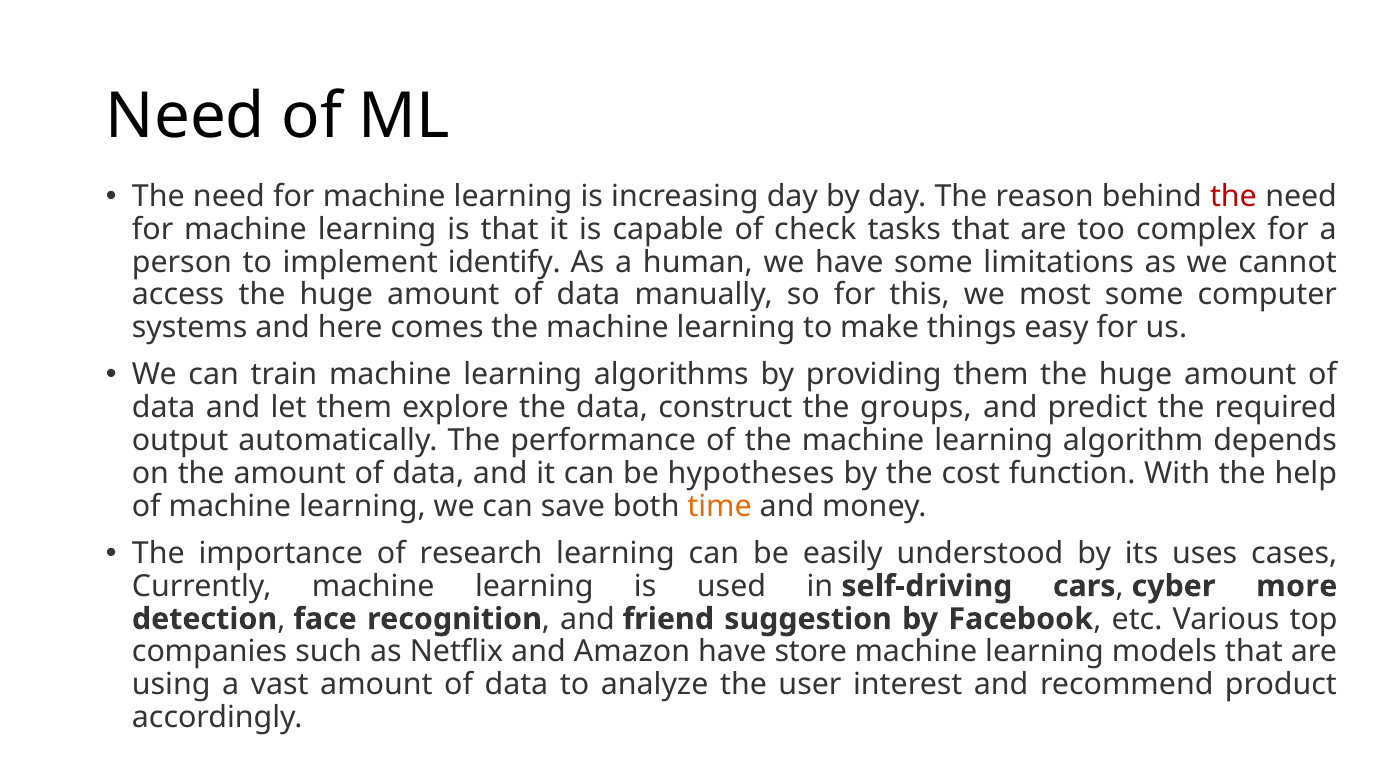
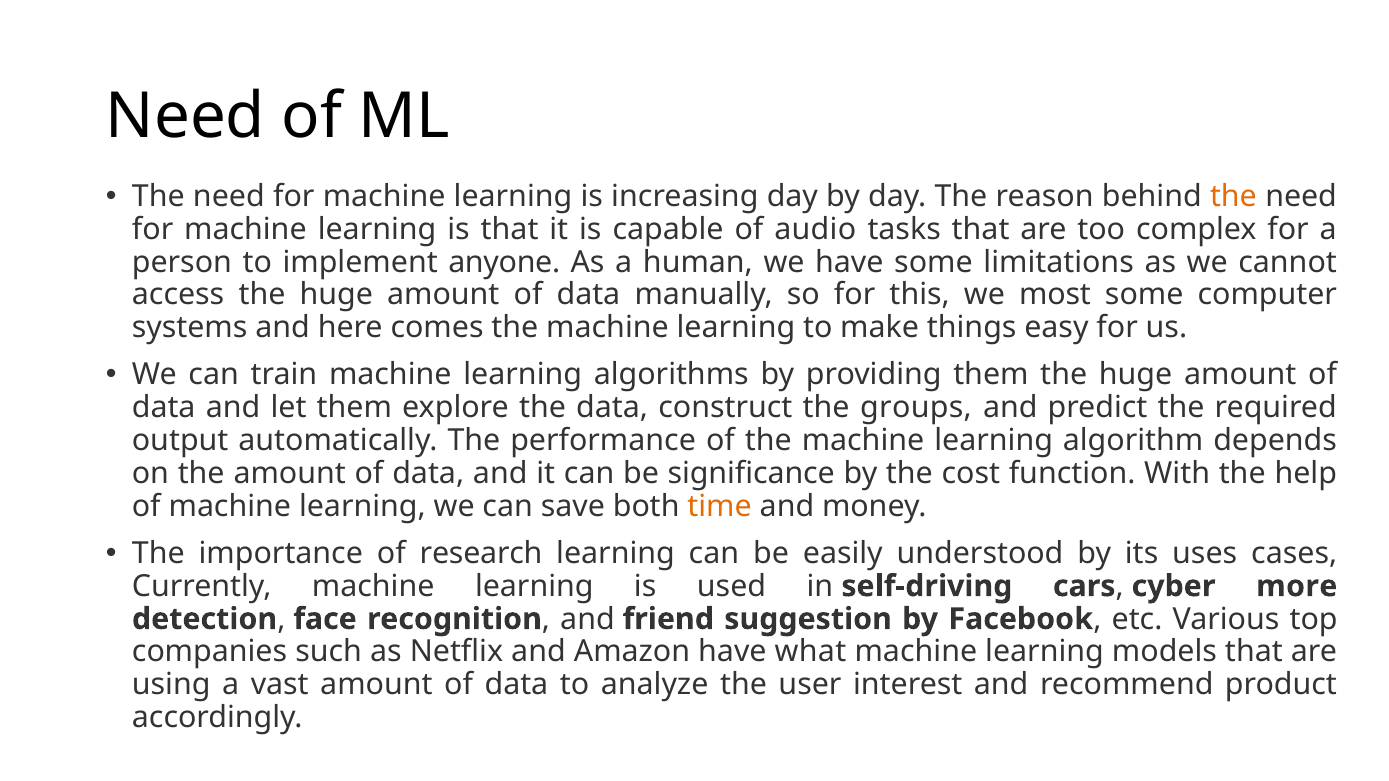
the colour: red -> orange (1233, 197)
check: check -> audio (815, 229)
identify: identify -> anyone (504, 262)
hypotheses: hypotheses -> significance (751, 474)
store: store -> what (811, 652)
